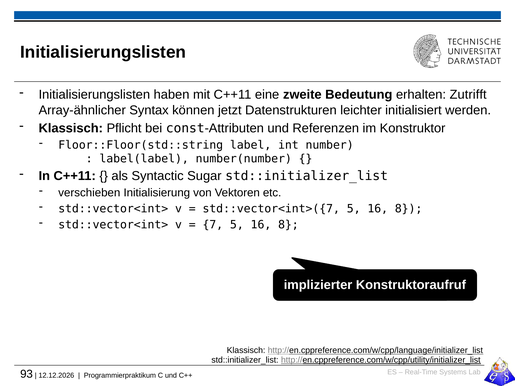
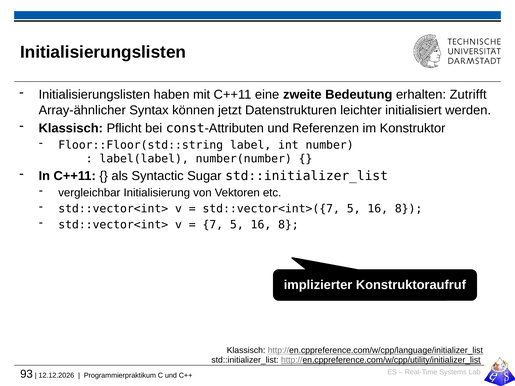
verschieben: verschieben -> vergleichbar (89, 193)
